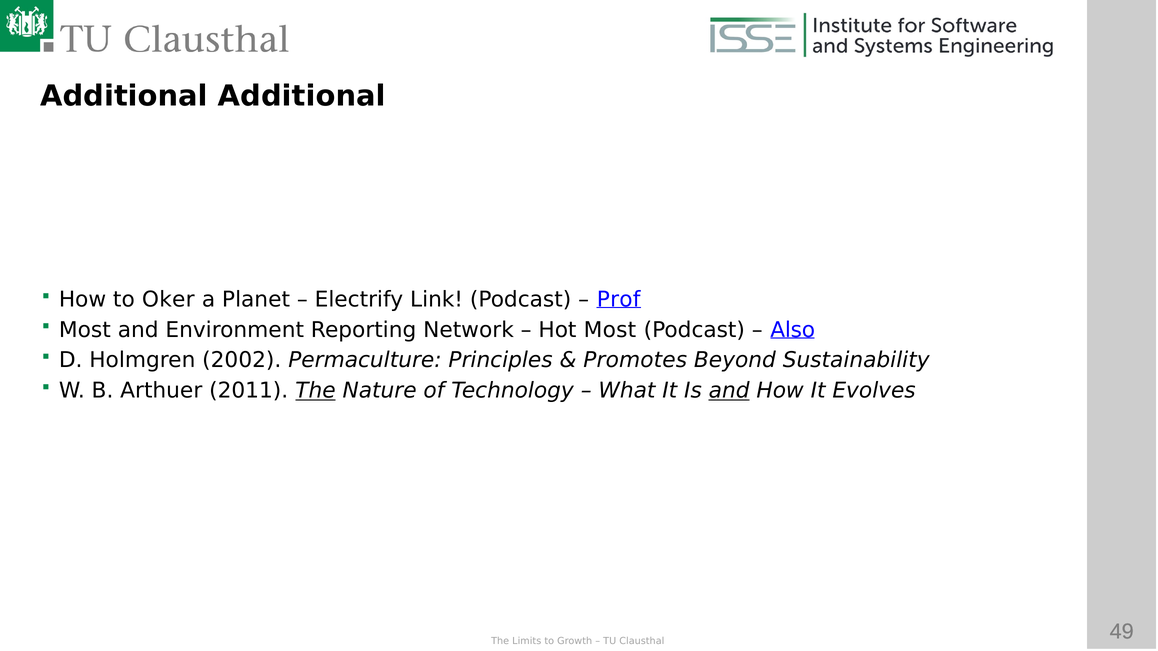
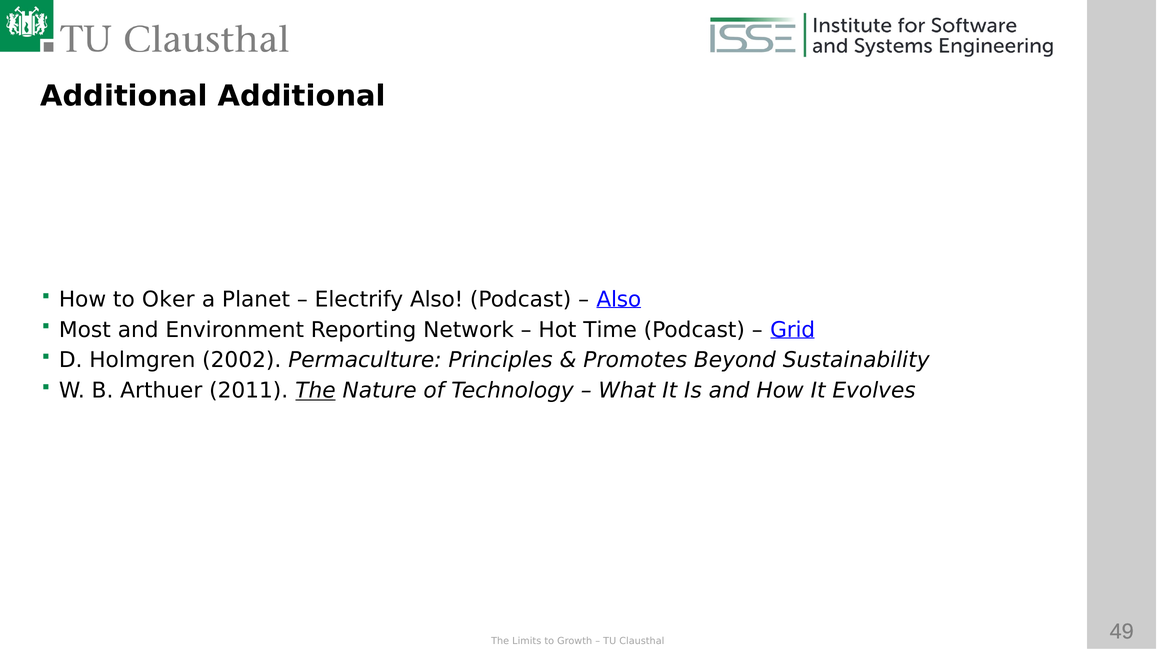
Electrify Link: Link -> Also (437, 300)
Prof: Prof -> Also (619, 300)
Hot Most: Most -> Time (610, 330)
Also: Also -> Grid (793, 330)
and underline: present -> none (729, 391)
